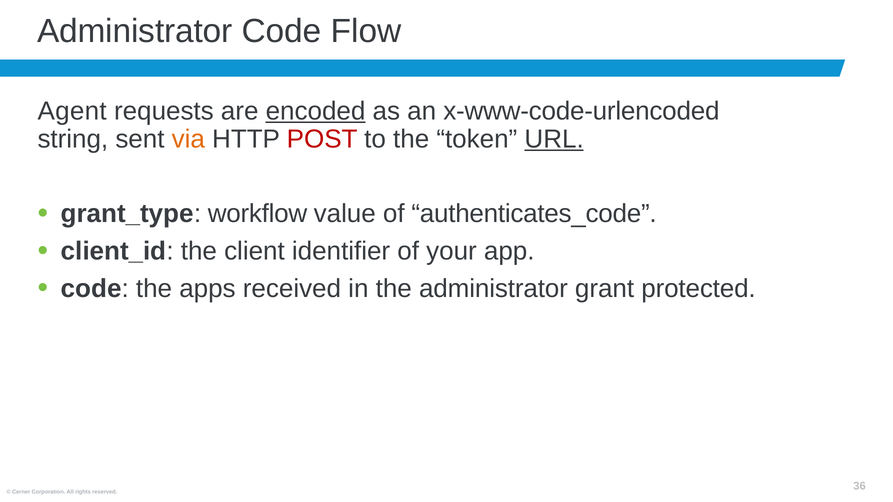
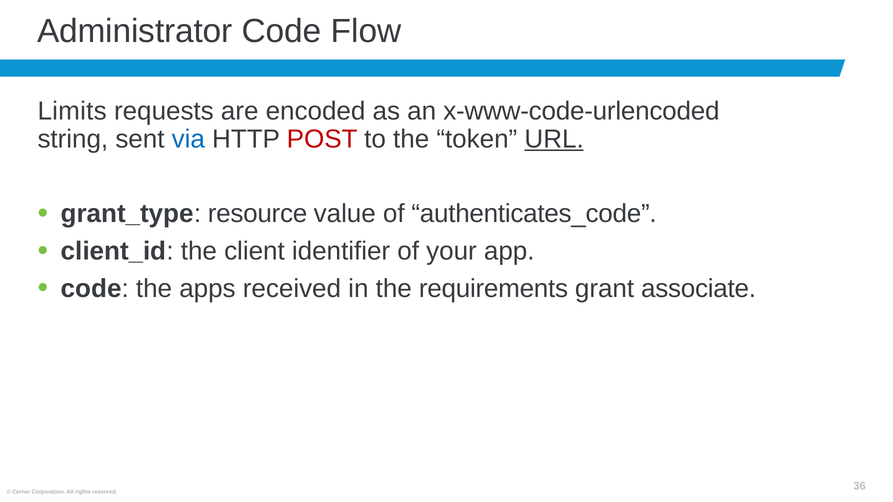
Agent: Agent -> Limits (72, 111)
encoded underline: present -> none (316, 111)
via colour: orange -> blue (188, 139)
workflow: workflow -> resource (258, 214)
the administrator: administrator -> requirements (494, 289)
protected: protected -> associate (699, 289)
